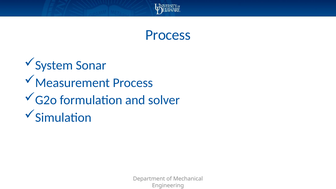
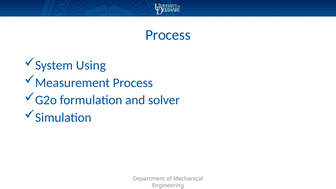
Sonar: Sonar -> Using (91, 65)
